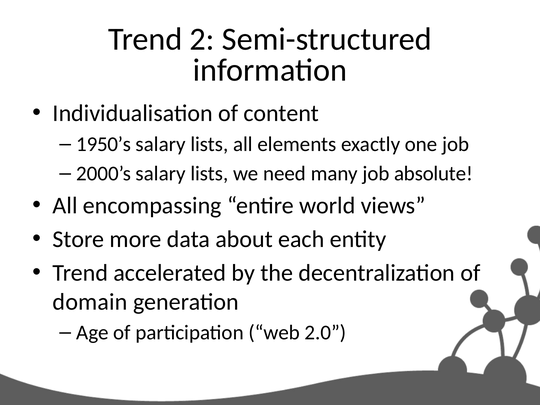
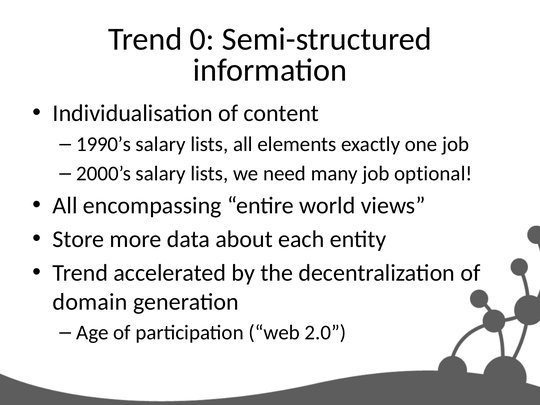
2: 2 -> 0 (202, 39)
1950’s: 1950’s -> 1990’s (104, 144)
absolute: absolute -> optional (433, 174)
